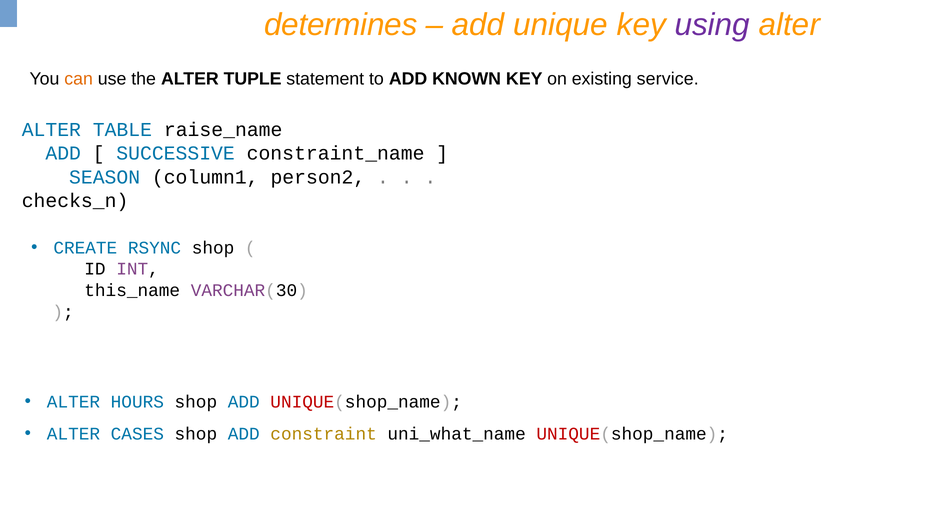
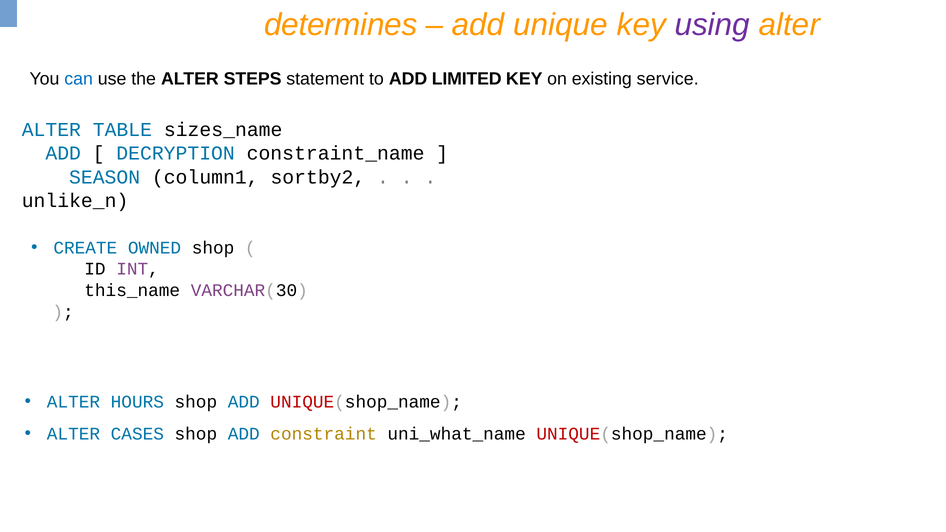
can colour: orange -> blue (79, 79)
TUPLE: TUPLE -> STEPS (253, 79)
KNOWN: KNOWN -> LIMITED (467, 79)
raise_name: raise_name -> sizes_name (223, 130)
SUCCESSIVE: SUCCESSIVE -> DECRYPTION (176, 153)
person2: person2 -> sortby2 (318, 177)
checks_n: checks_n -> unlike_n (75, 201)
RSYNC: RSYNC -> OWNED (155, 248)
